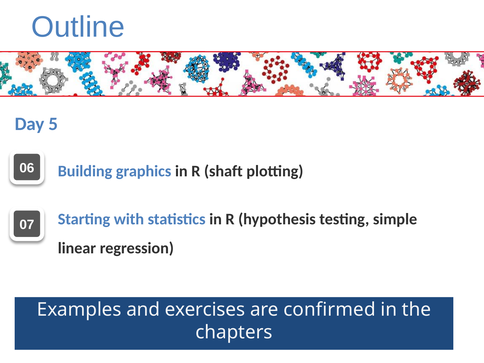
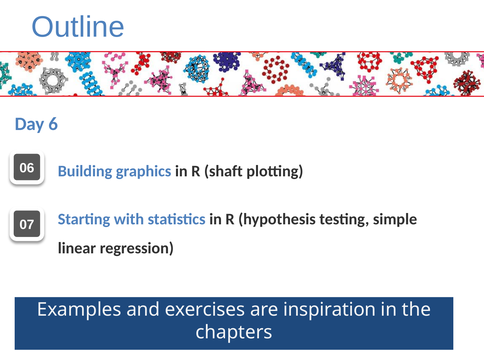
5: 5 -> 6 (53, 124)
confirmed: confirmed -> inspiration (330, 310)
